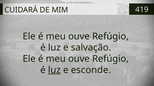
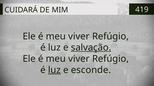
ouve: ouve -> viver (79, 37)
salvação underline: none -> present (91, 48)
ouve: ouve -> viver (79, 59)
